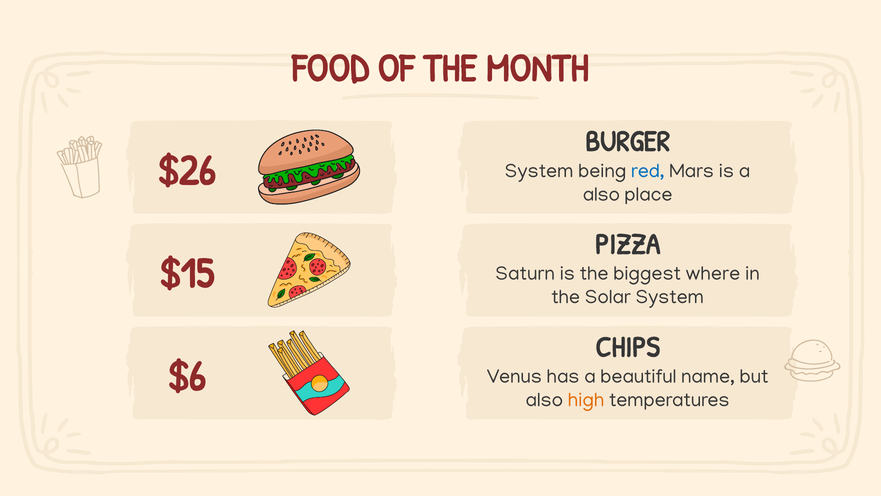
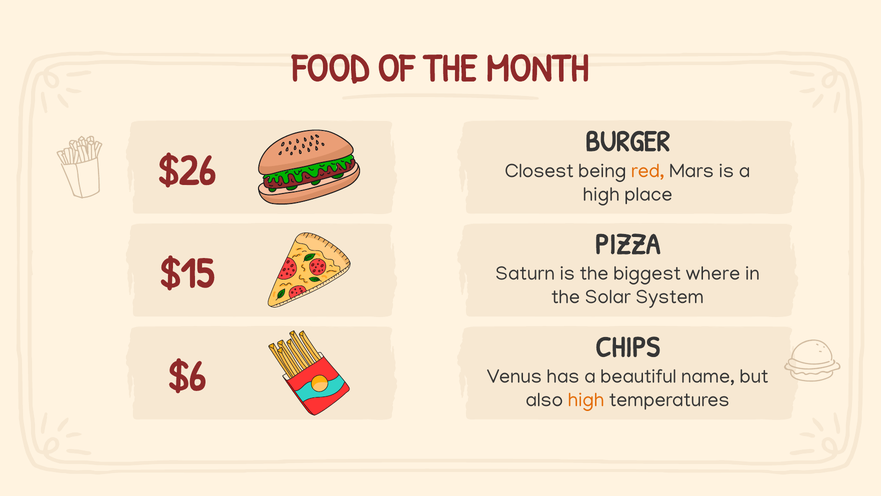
System: System -> Closest (539, 171)
red colour: blue -> orange (648, 171)
also: also -> high (601, 194)
